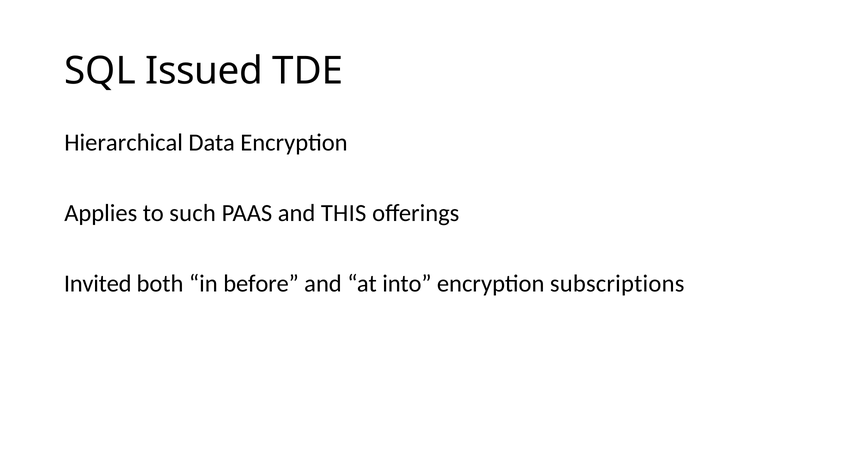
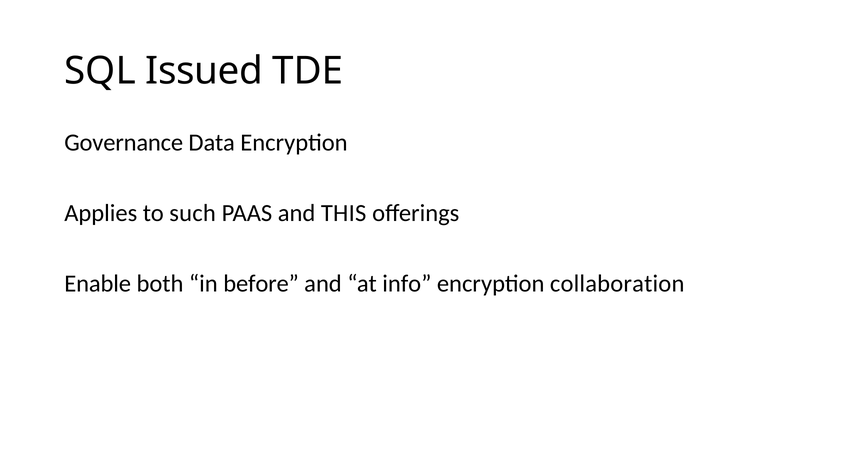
Hierarchical: Hierarchical -> Governance (124, 142)
Invited: Invited -> Enable (98, 284)
into: into -> info (407, 284)
subscriptions: subscriptions -> collaboration (617, 284)
